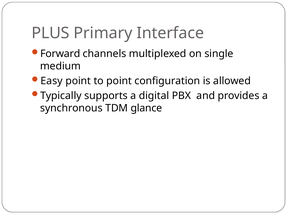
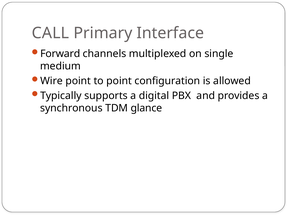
PLUS: PLUS -> CALL (50, 33)
Easy: Easy -> Wire (52, 81)
